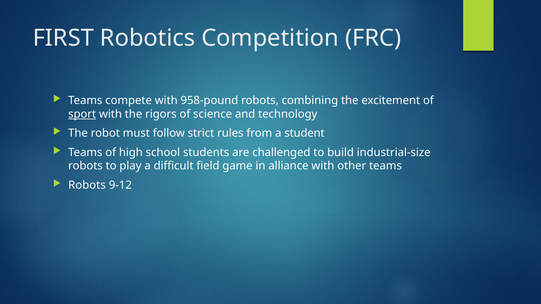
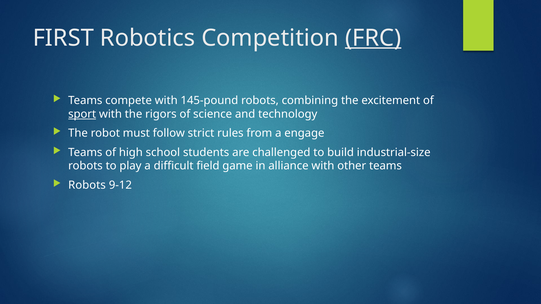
FRC underline: none -> present (373, 38)
958-pound: 958-pound -> 145-pound (209, 101)
student: student -> engage (304, 133)
